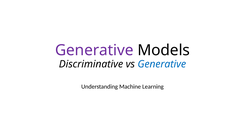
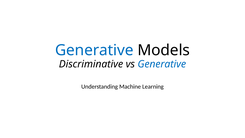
Generative colour: purple -> blue (94, 50)
